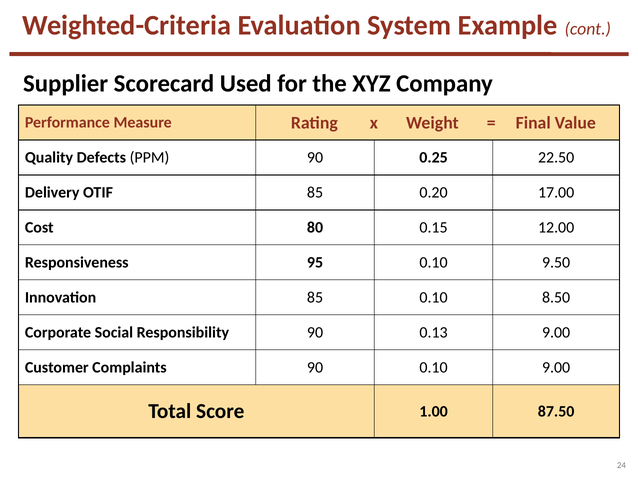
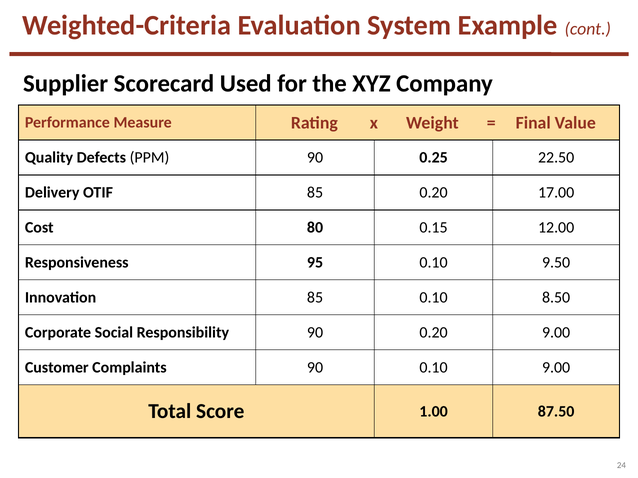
90 0.13: 0.13 -> 0.20 (434, 333)
